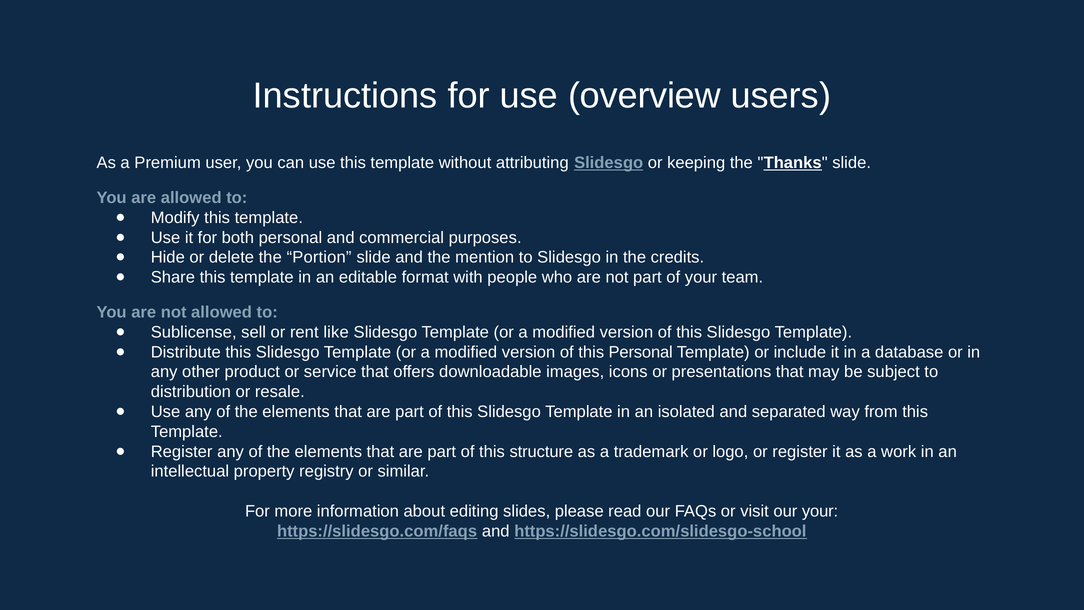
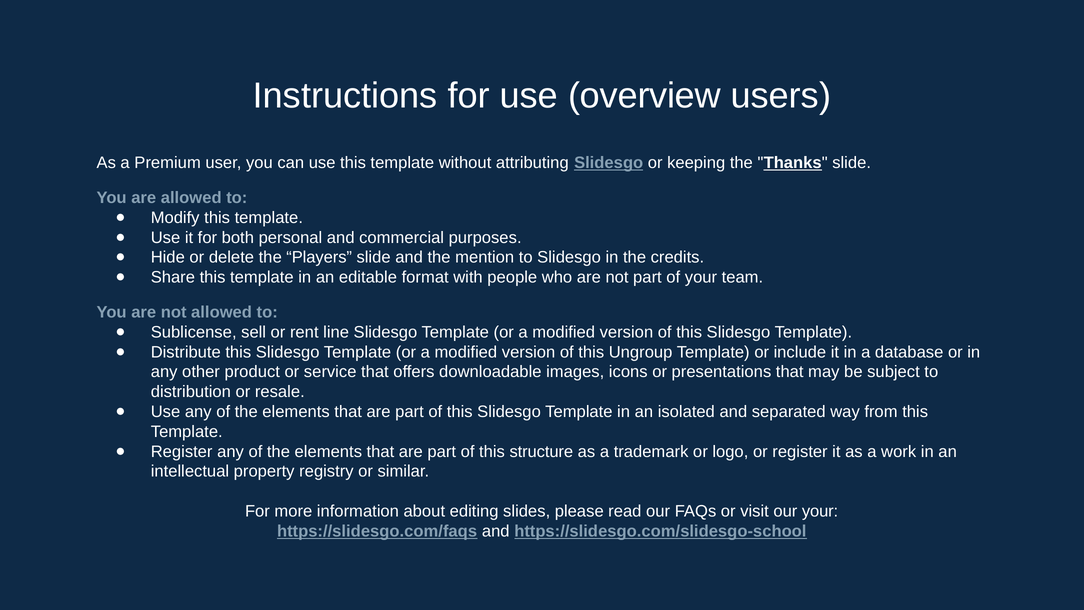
Portion: Portion -> Players (319, 257)
like: like -> line (336, 332)
this Personal: Personal -> Ungroup (641, 352)
